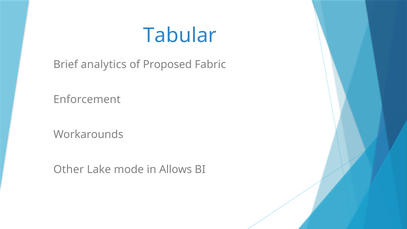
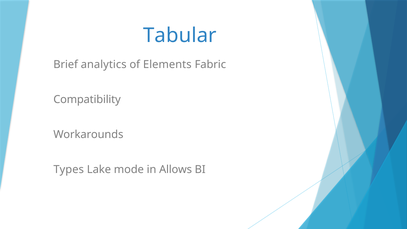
Proposed: Proposed -> Elements (167, 64)
Enforcement: Enforcement -> Compatibility (87, 99)
Other: Other -> Types (69, 169)
